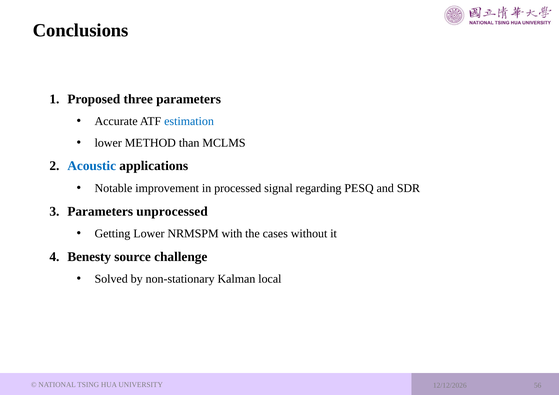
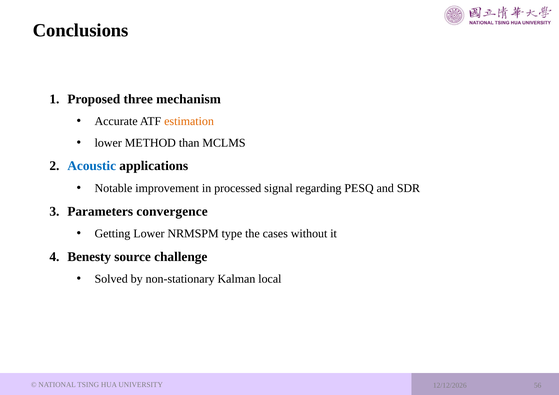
three parameters: parameters -> mechanism (189, 99)
estimation colour: blue -> orange (189, 121)
unprocessed: unprocessed -> convergence (172, 211)
with: with -> type (232, 234)
